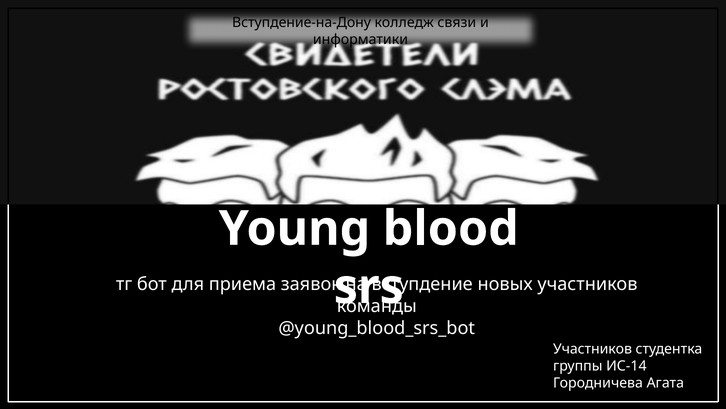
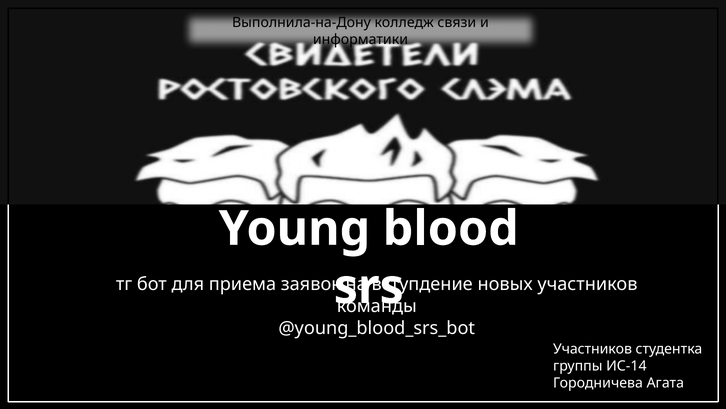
Вступдение-на-Дону: Вступдение-на-Дону -> Выполнила-на-Дону (301, 23)
